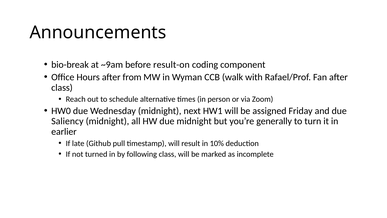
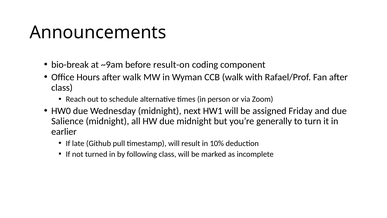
after from: from -> walk (132, 77)
Saliency: Saliency -> Salience (67, 121)
